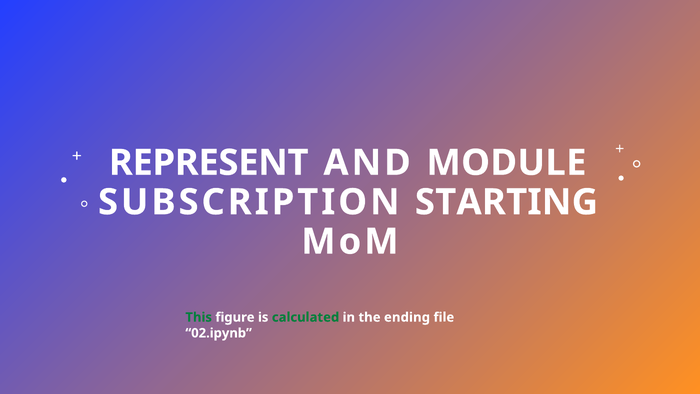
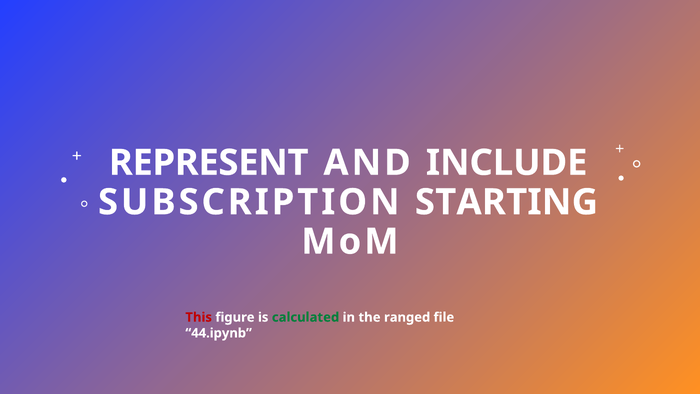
MODULE: MODULE -> INCLUDE (507, 163)
This colour: green -> red (199, 317)
ending: ending -> ranged (407, 317)
02.ipynb: 02.ipynb -> 44.ipynb (219, 333)
